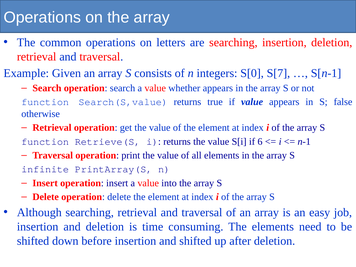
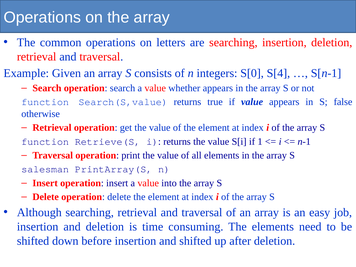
S[7: S[7 -> S[4 (278, 73)
6: 6 -> 1 (260, 142)
infinite: infinite -> salesman (45, 169)
